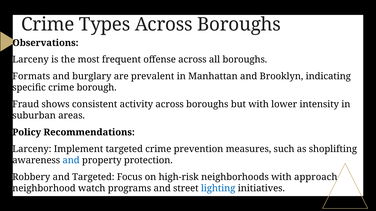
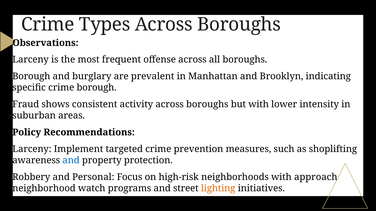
Formats: Formats -> Borough (31, 76)
and Targeted: Targeted -> Personal (93, 177)
lighting colour: blue -> orange (218, 189)
